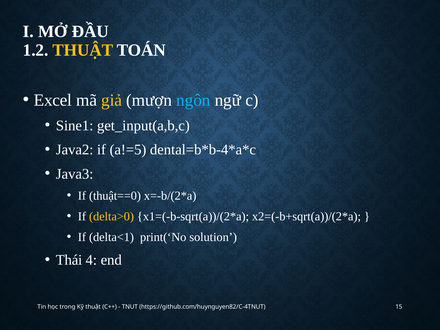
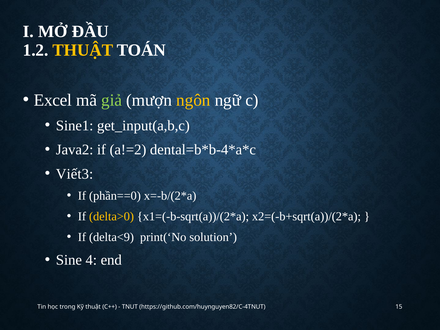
giả colour: yellow -> light green (112, 100)
ngôn colour: light blue -> yellow (193, 100)
a!=5: a!=5 -> a!=2 (128, 150)
Java3: Java3 -> Viết3 (75, 174)
thuật==0: thuật==0 -> phần==0 (115, 196)
delta<1: delta<1 -> delta<9 (111, 237)
Thái: Thái -> Sine (69, 260)
